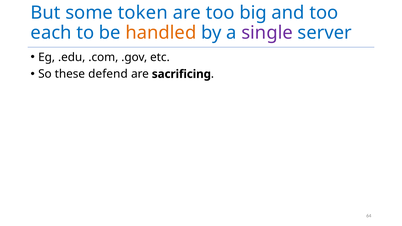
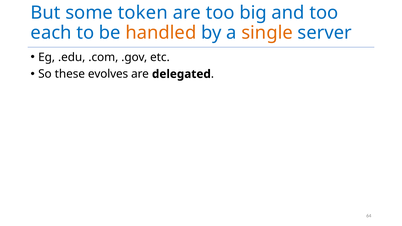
single colour: purple -> orange (267, 33)
defend: defend -> evolves (108, 74)
sacrificing: sacrificing -> delegated (181, 74)
